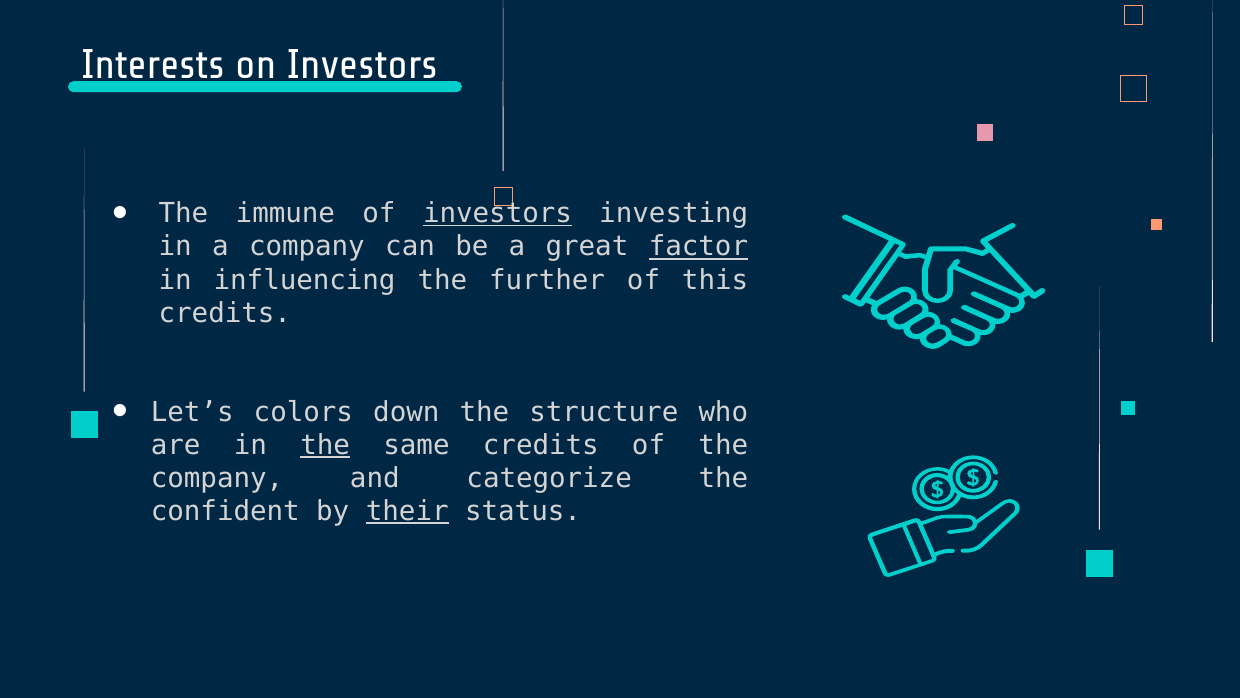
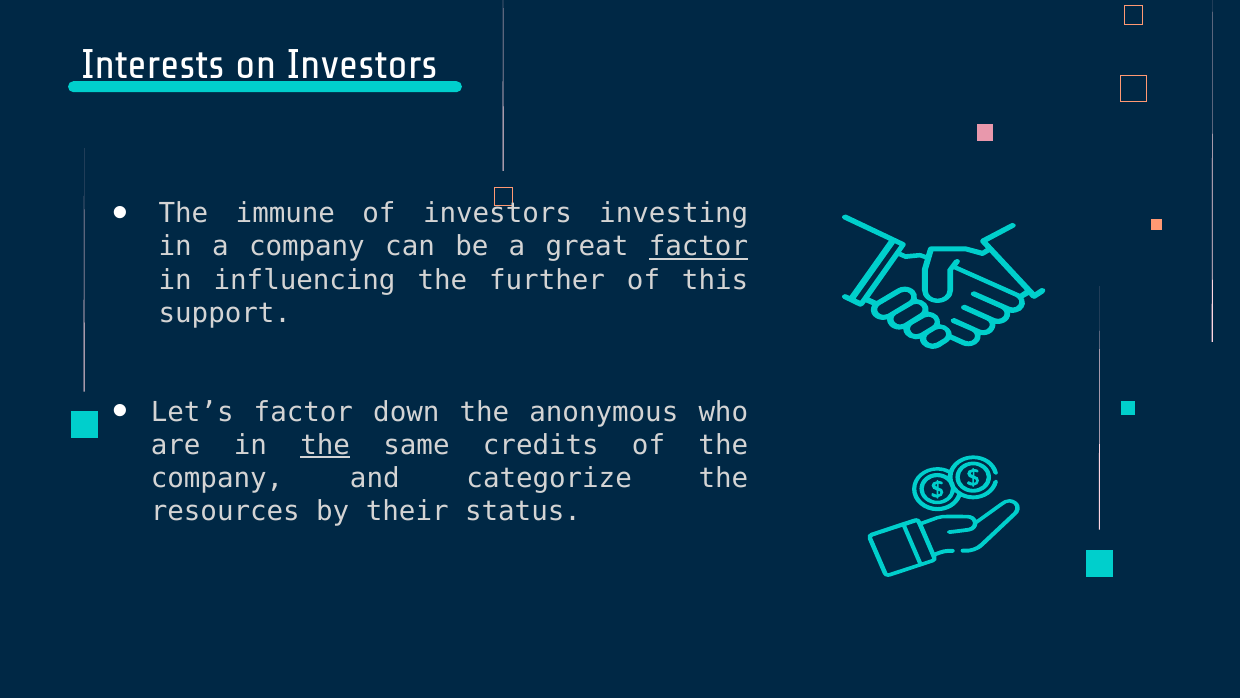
investors underline: present -> none (498, 214)
credits: credits -> support (225, 313)
Let’s colors: colors -> factor (303, 412)
structure: structure -> anonymous (604, 412)
confident: confident -> resources (225, 511)
their underline: present -> none (407, 511)
